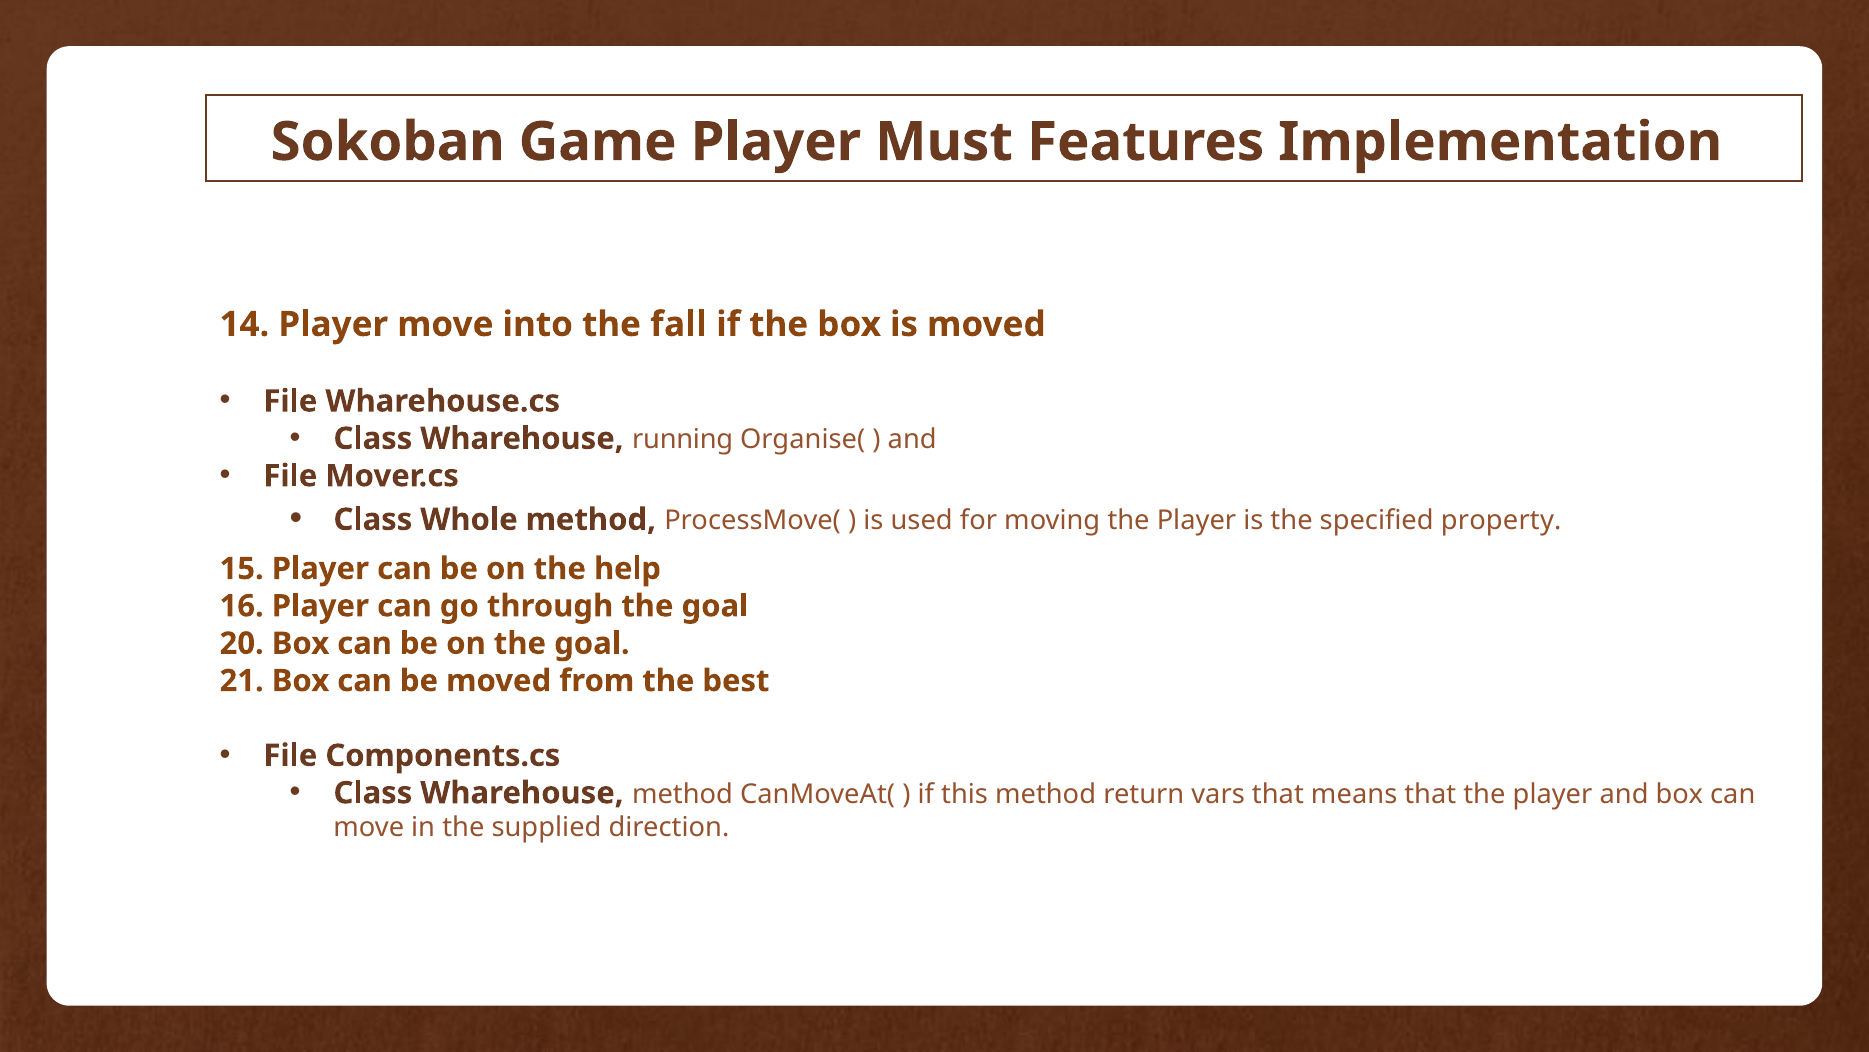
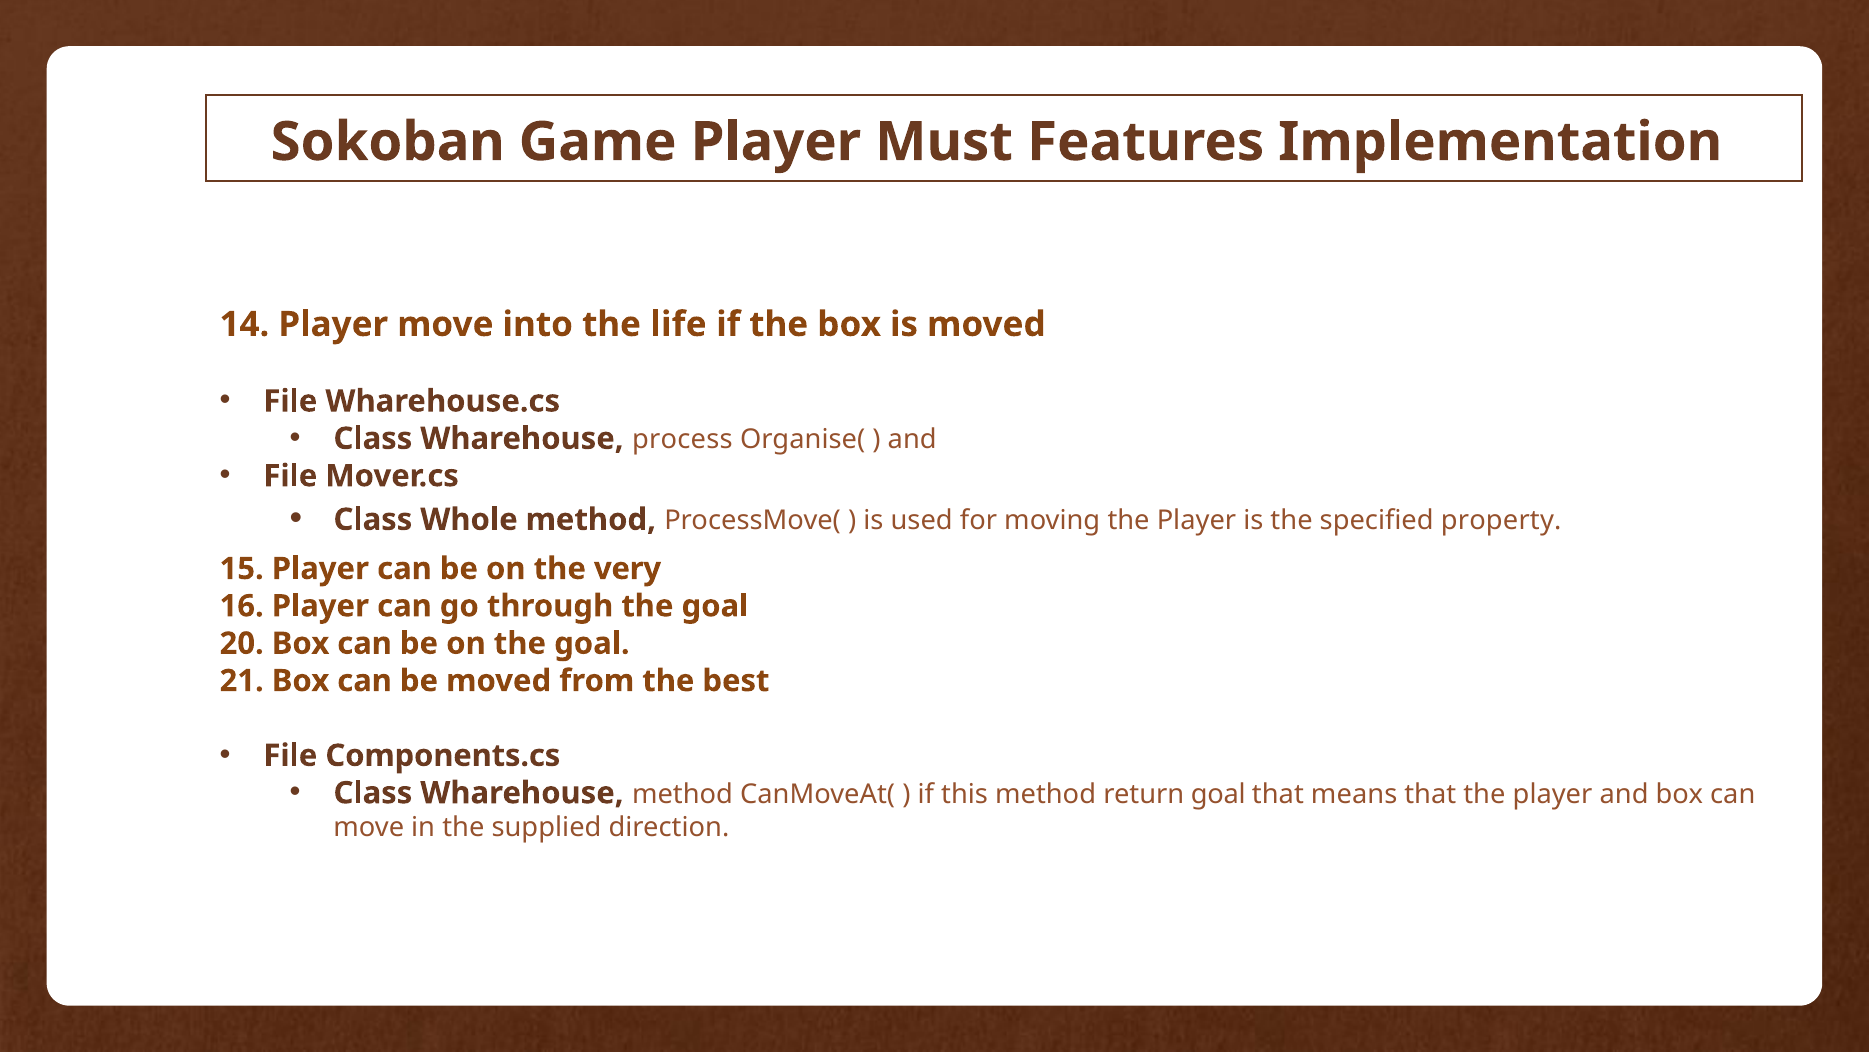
fall: fall -> life (678, 324)
running: running -> process (682, 440)
help: help -> very (628, 569)
return vars: vars -> goal (1218, 794)
